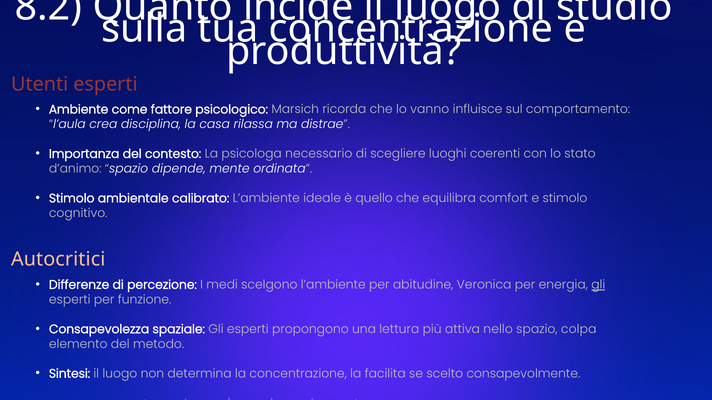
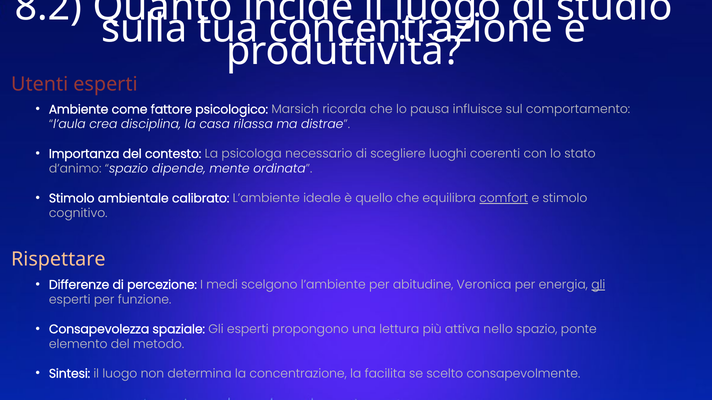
vanno: vanno -> pausa (430, 110)
comfort underline: none -> present (504, 199)
Autocritici: Autocritici -> Rispettare (58, 259)
colpa: colpa -> ponte (579, 330)
